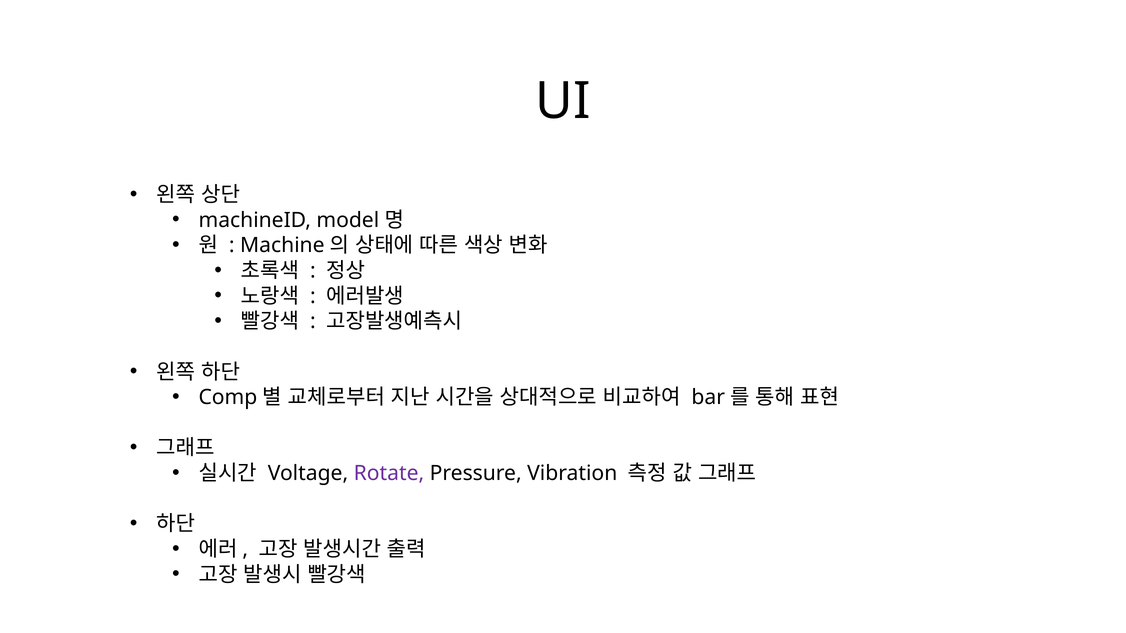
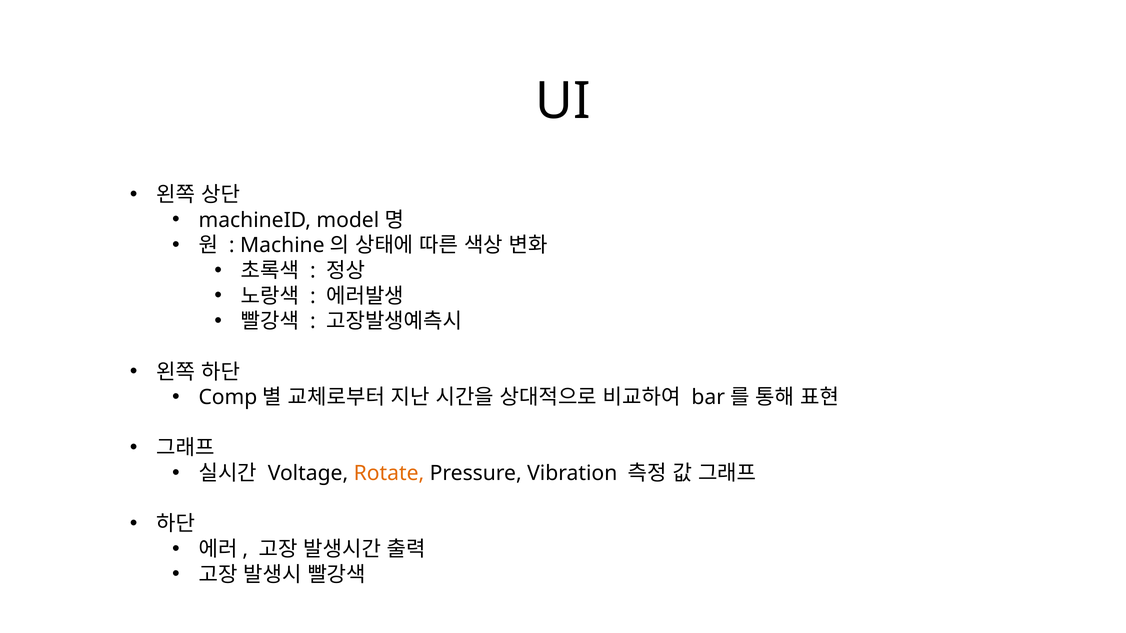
Rotate colour: purple -> orange (389, 474)
